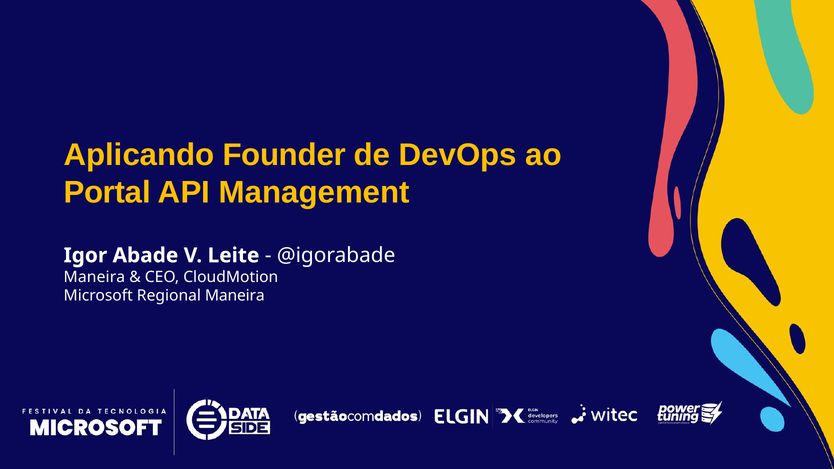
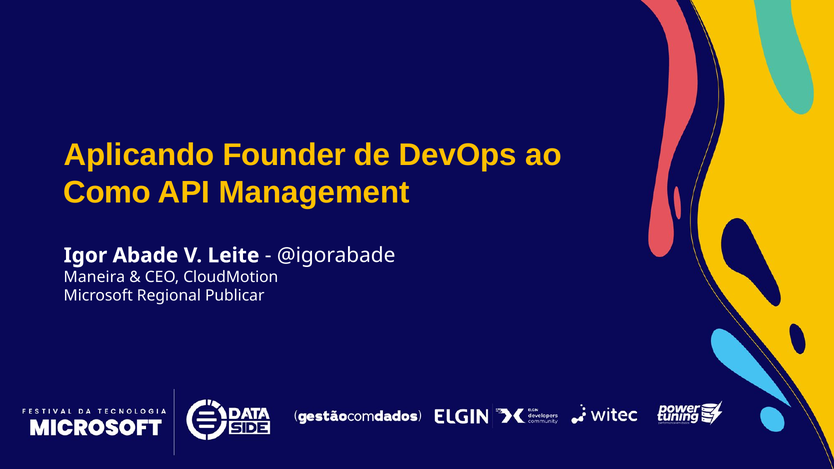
Portal: Portal -> Como (107, 192)
Regional Maneira: Maneira -> Publicar (235, 296)
